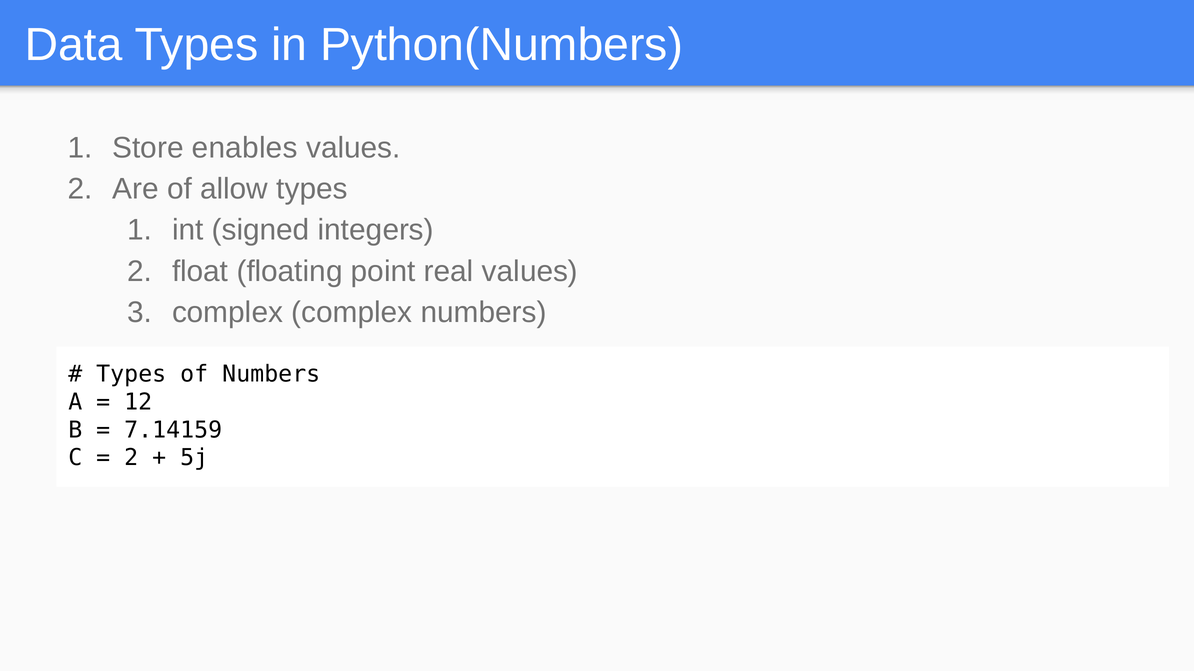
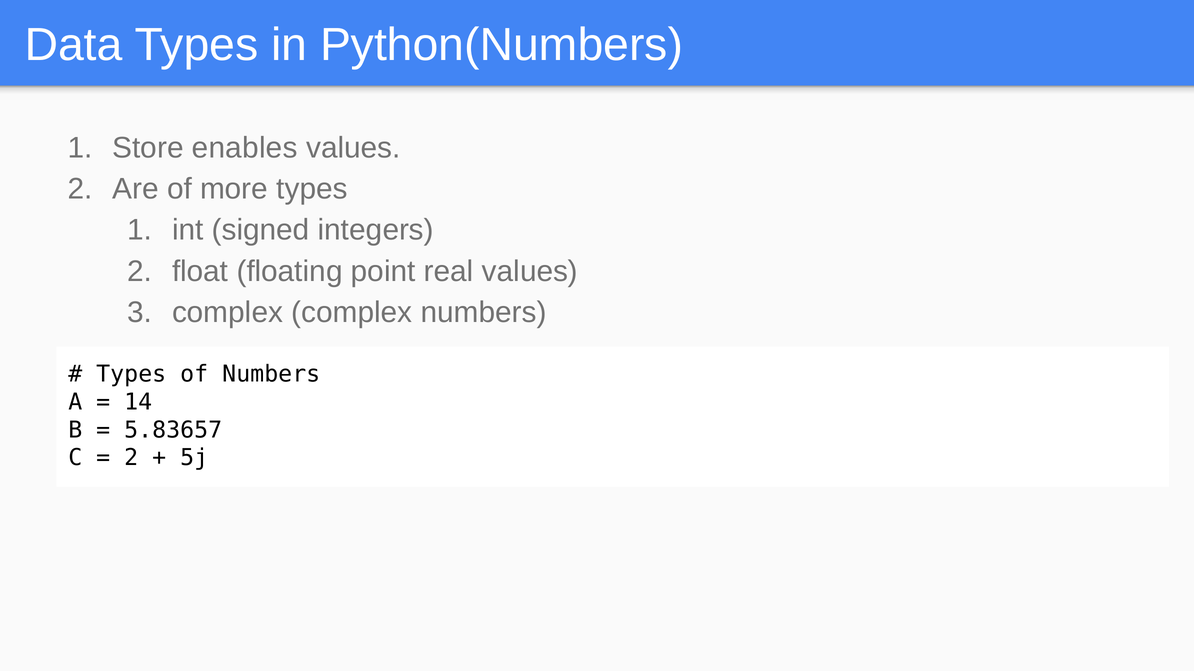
allow: allow -> more (234, 189)
12: 12 -> 14 (138, 402)
7.14159: 7.14159 -> 5.83657 (173, 430)
